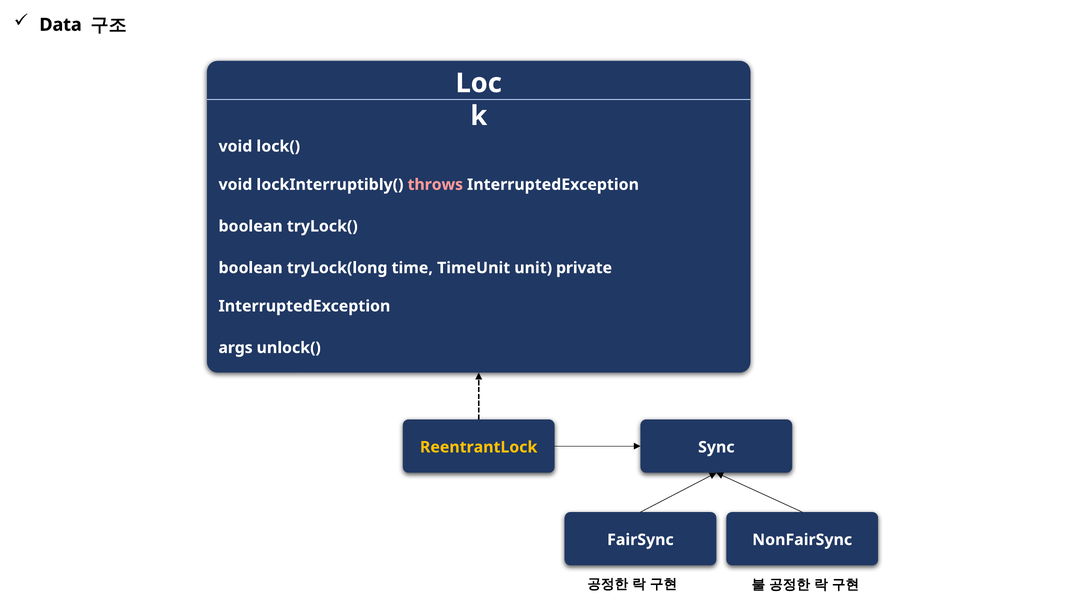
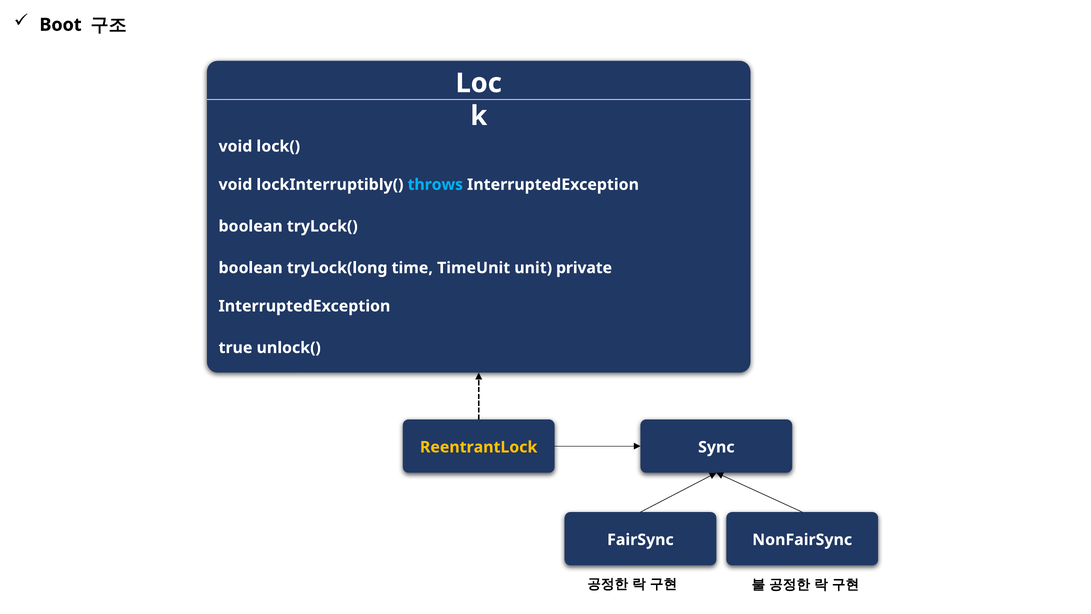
Data: Data -> Boot (61, 25)
throws colour: pink -> light blue (435, 185)
args: args -> true (235, 348)
